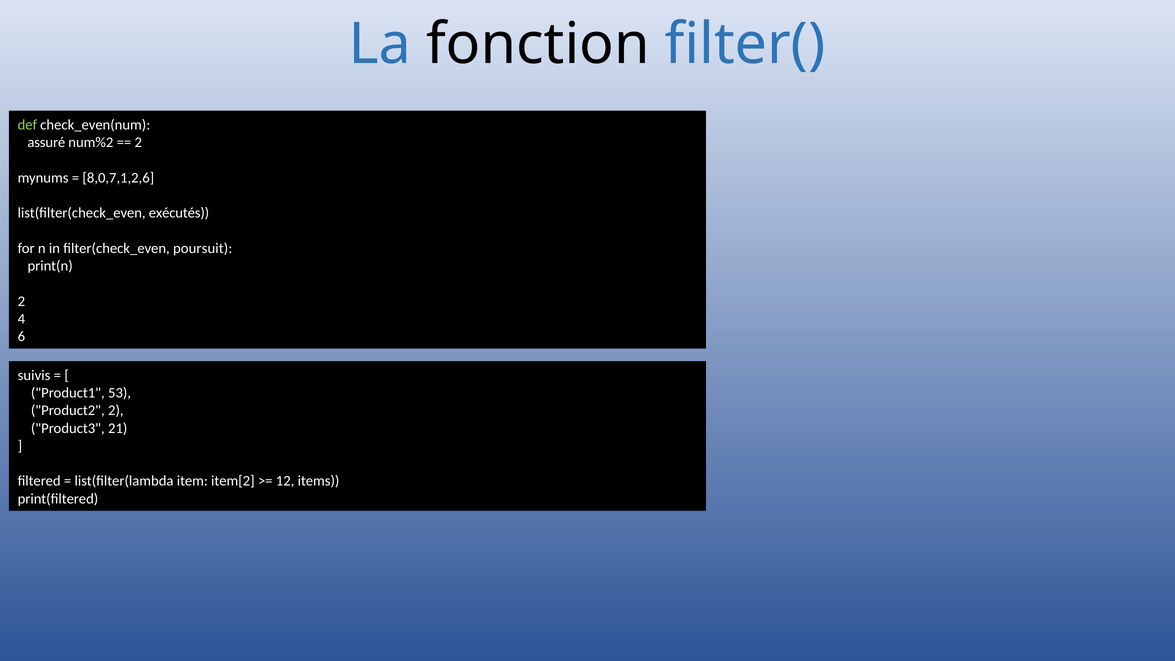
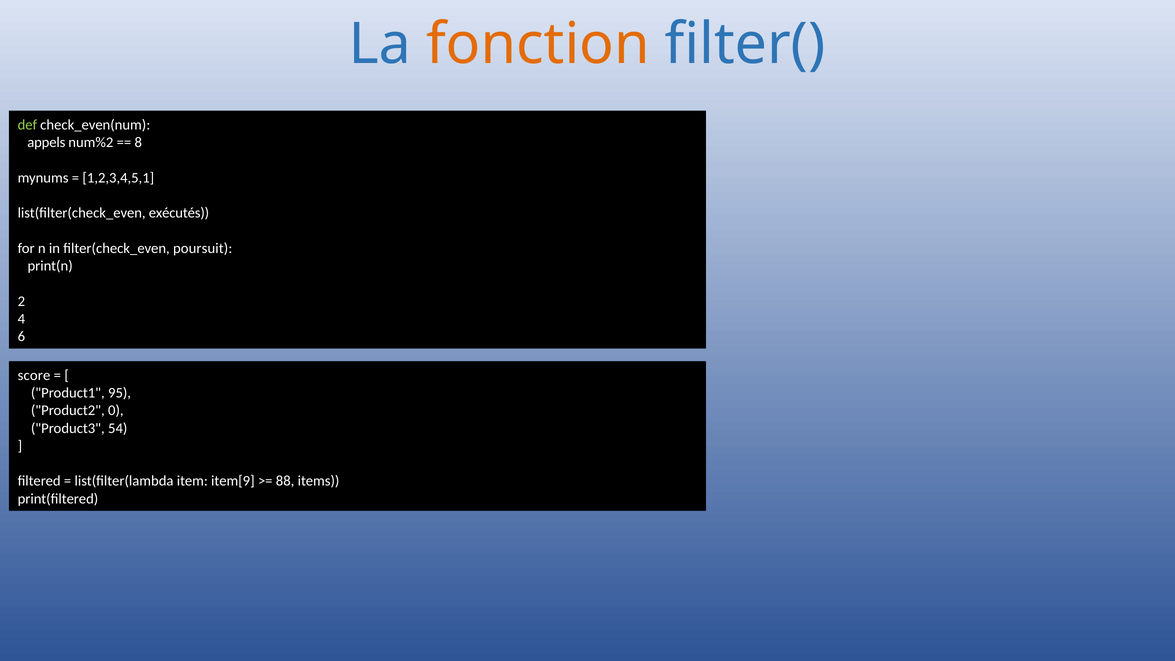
fonction colour: black -> orange (538, 44)
assuré: assuré -> appels (46, 143)
2: 2 -> 8 (138, 143)
8,0,7,1,2,6: 8,0,7,1,2,6 -> 1,2,3,4,5,1 (118, 178)
suivis: suivis -> score (34, 375)
53: 53 -> 95 (120, 393)
Product2 2: 2 -> 0 (116, 411)
21: 21 -> 54 (118, 428)
item[2: item[2 -> item[9 (233, 481)
12: 12 -> 88 (285, 481)
